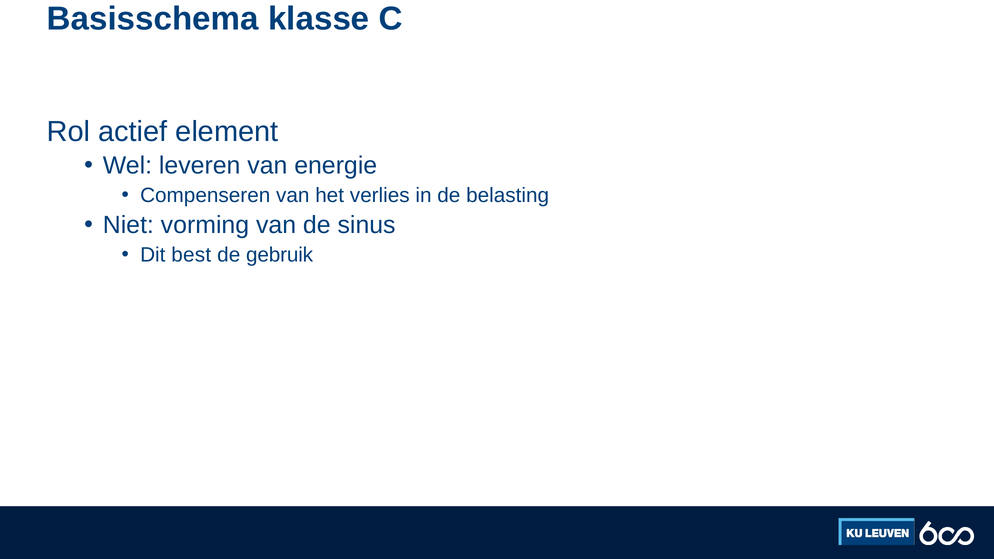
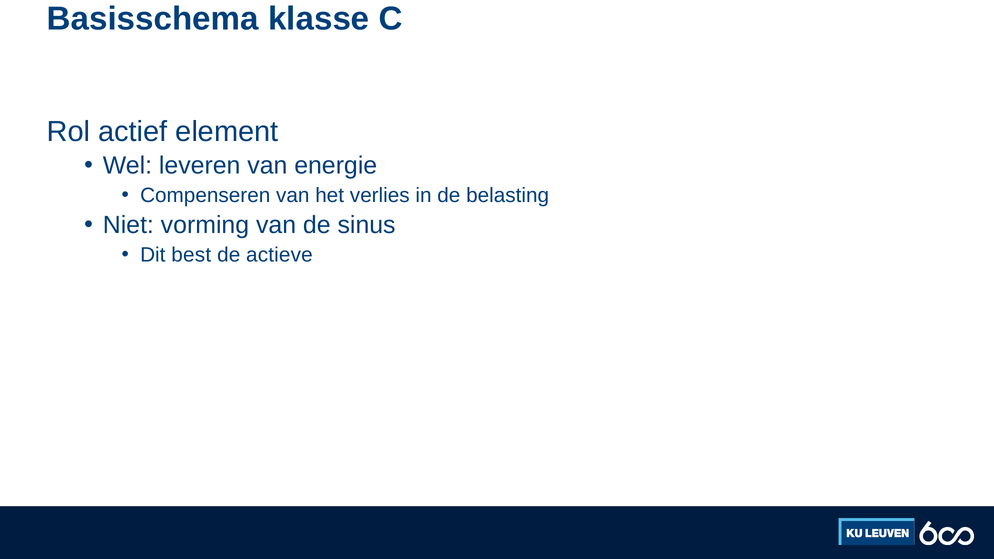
gebruik: gebruik -> actieve (279, 255)
